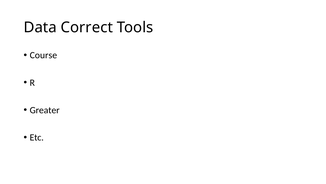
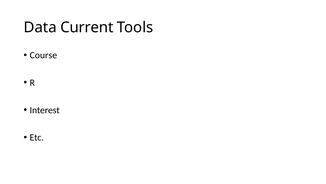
Correct: Correct -> Current (87, 27)
Greater: Greater -> Interest (45, 110)
